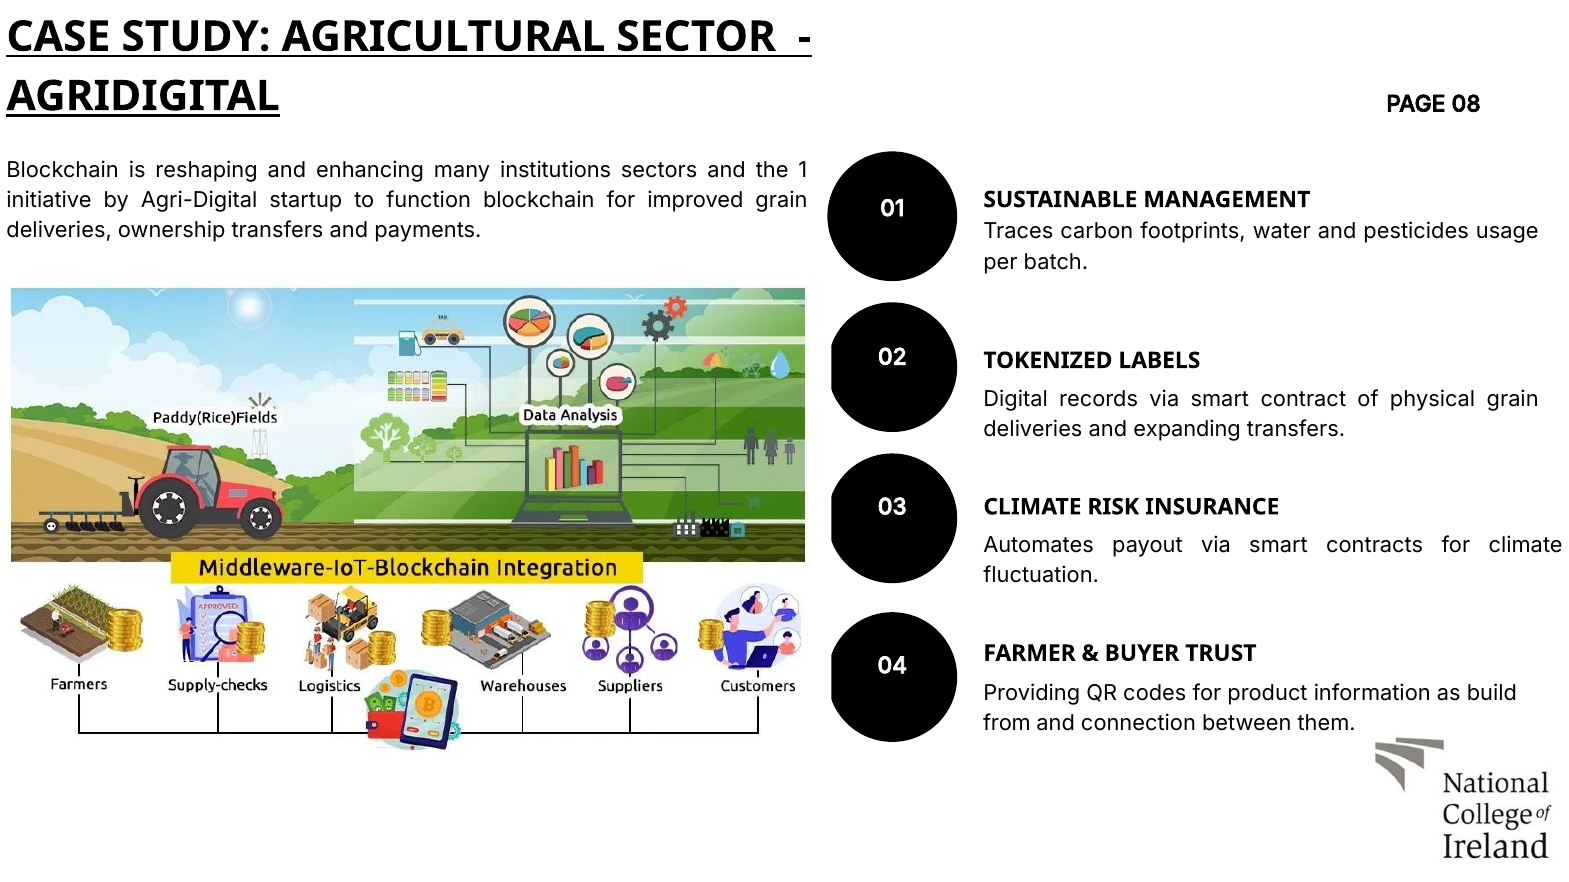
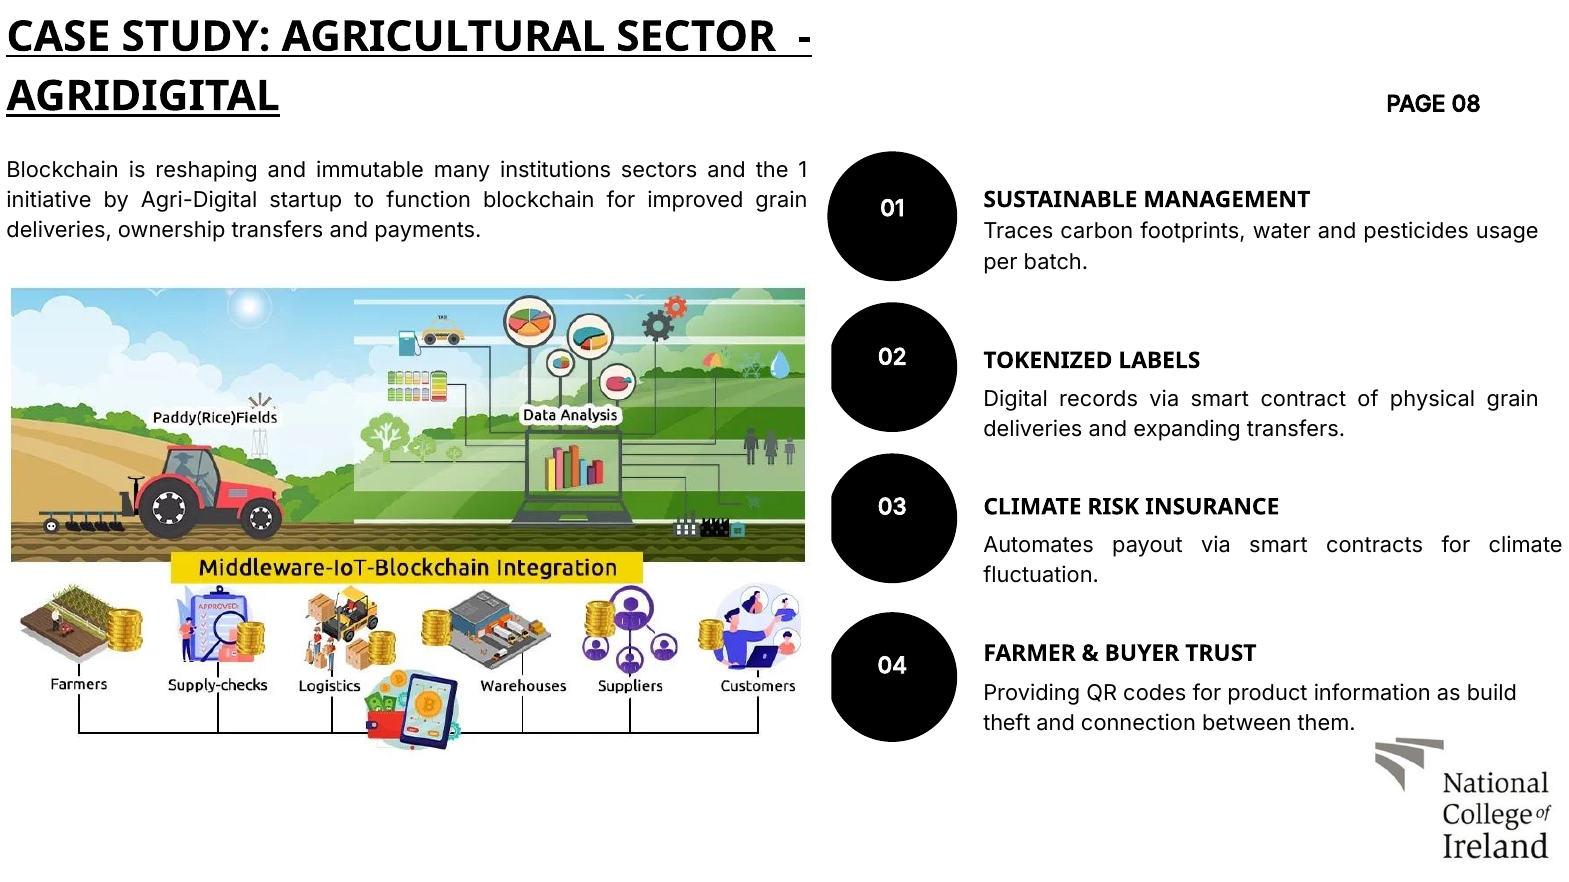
enhancing: enhancing -> immutable (370, 170)
from: from -> theft (1007, 724)
